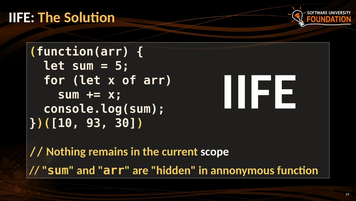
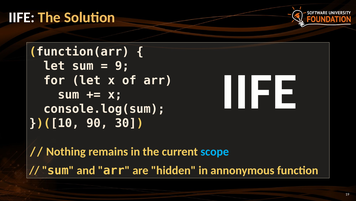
5: 5 -> 9 (122, 66)
93: 93 -> 90 (97, 123)
scope colour: white -> light blue (215, 151)
